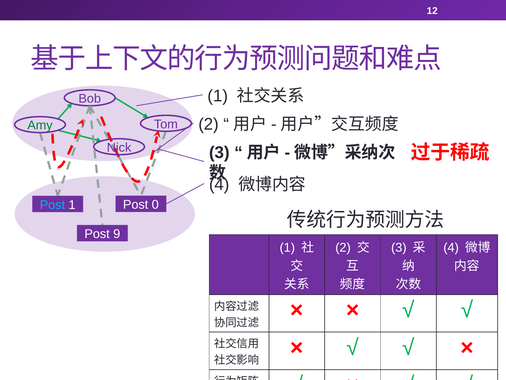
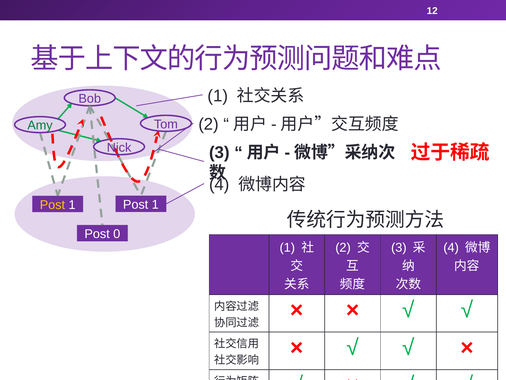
0: 0 -> 1 (155, 204)
Post colour: light blue -> yellow (52, 205)
9: 9 -> 0 (117, 234)
